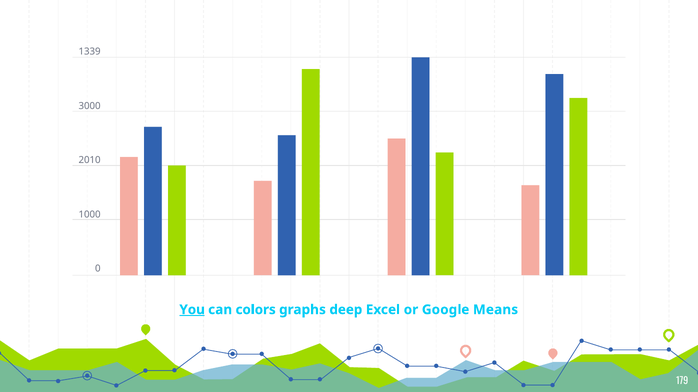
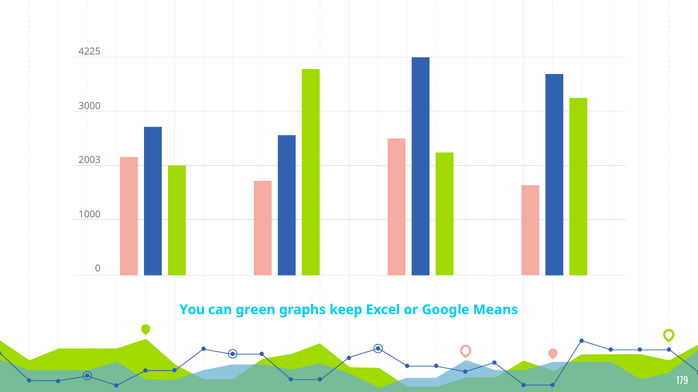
1339: 1339 -> 4225 (90, 52)
2010: 2010 -> 2003 (90, 160)
You underline: present -> none (192, 310)
colors: colors -> green (256, 310)
deep: deep -> keep (346, 310)
